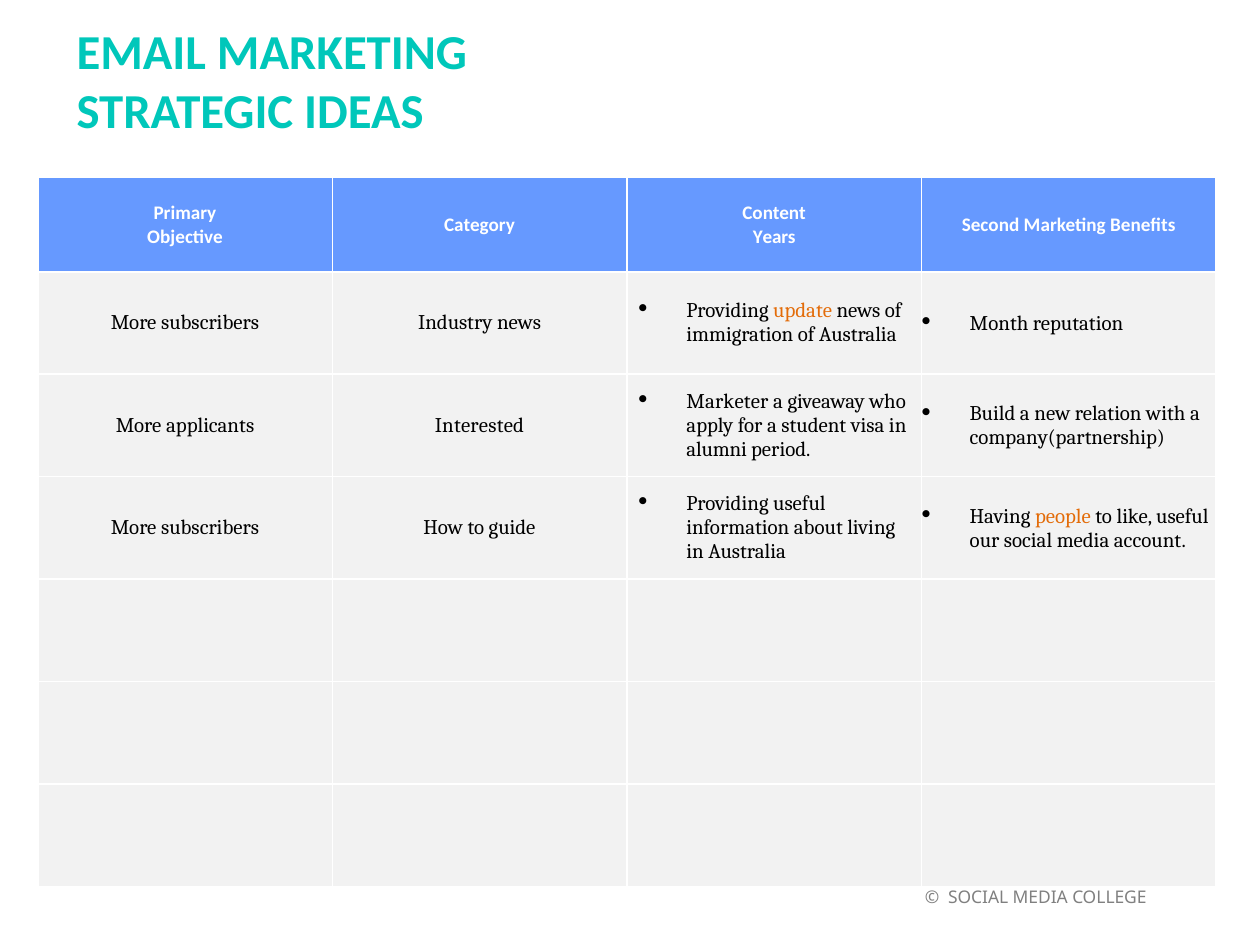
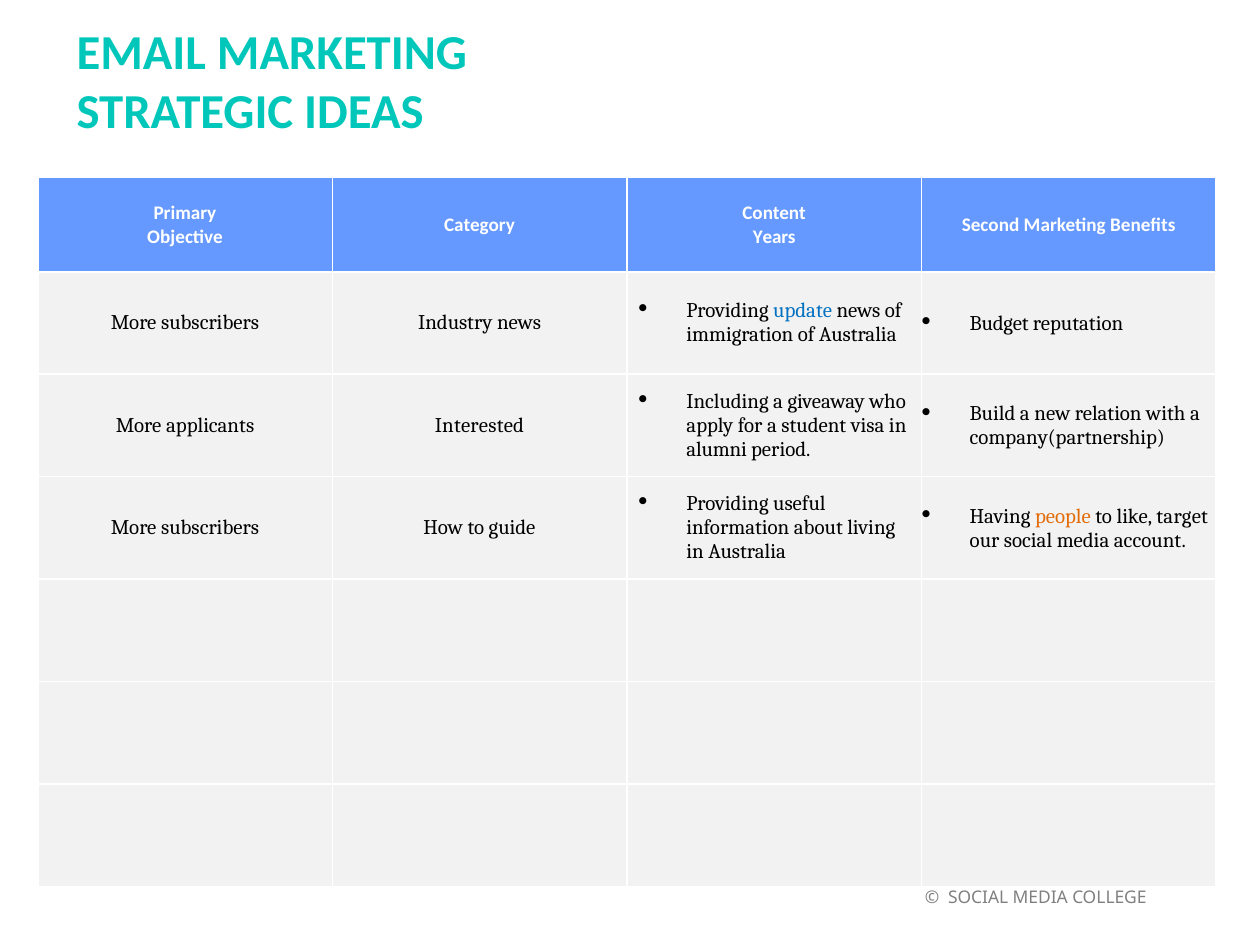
update colour: orange -> blue (803, 311)
Month: Month -> Budget (999, 324)
Marketer: Marketer -> Including (728, 401)
like useful: useful -> target (1182, 517)
